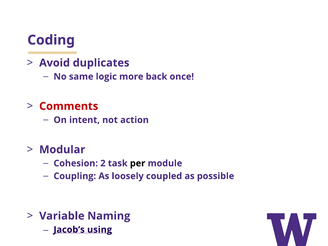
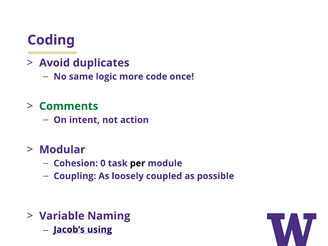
back: back -> code (156, 77)
Comments colour: red -> green (69, 106)
2: 2 -> 0 (103, 163)
